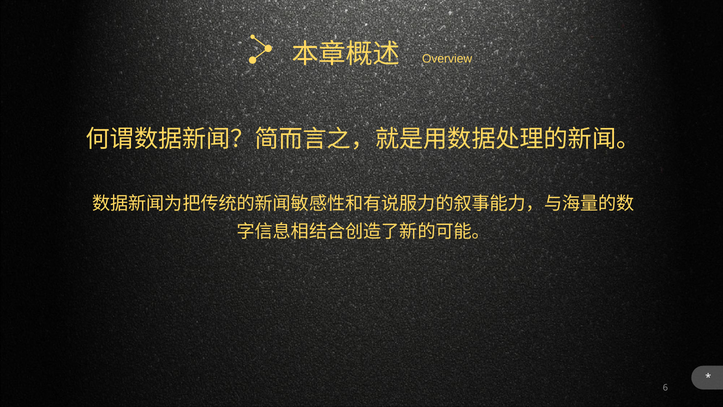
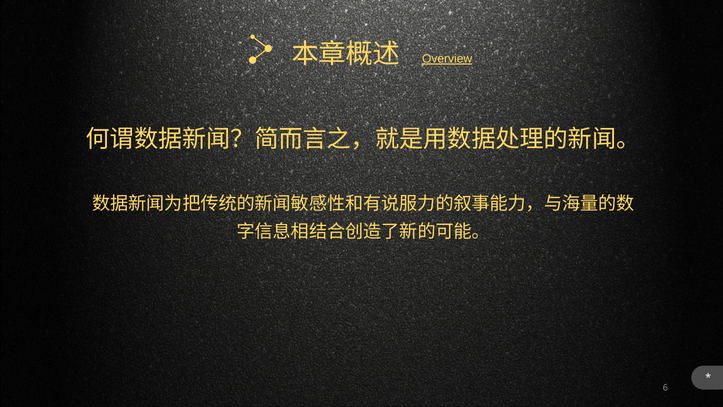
Overview underline: none -> present (447, 59)
